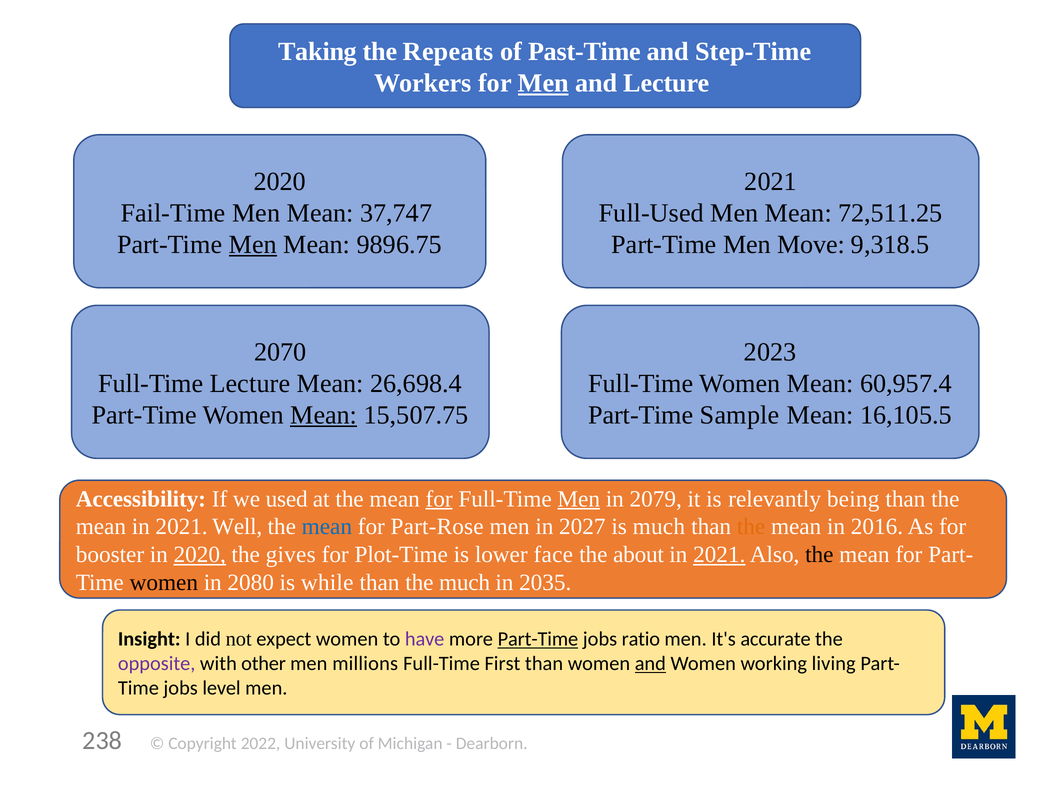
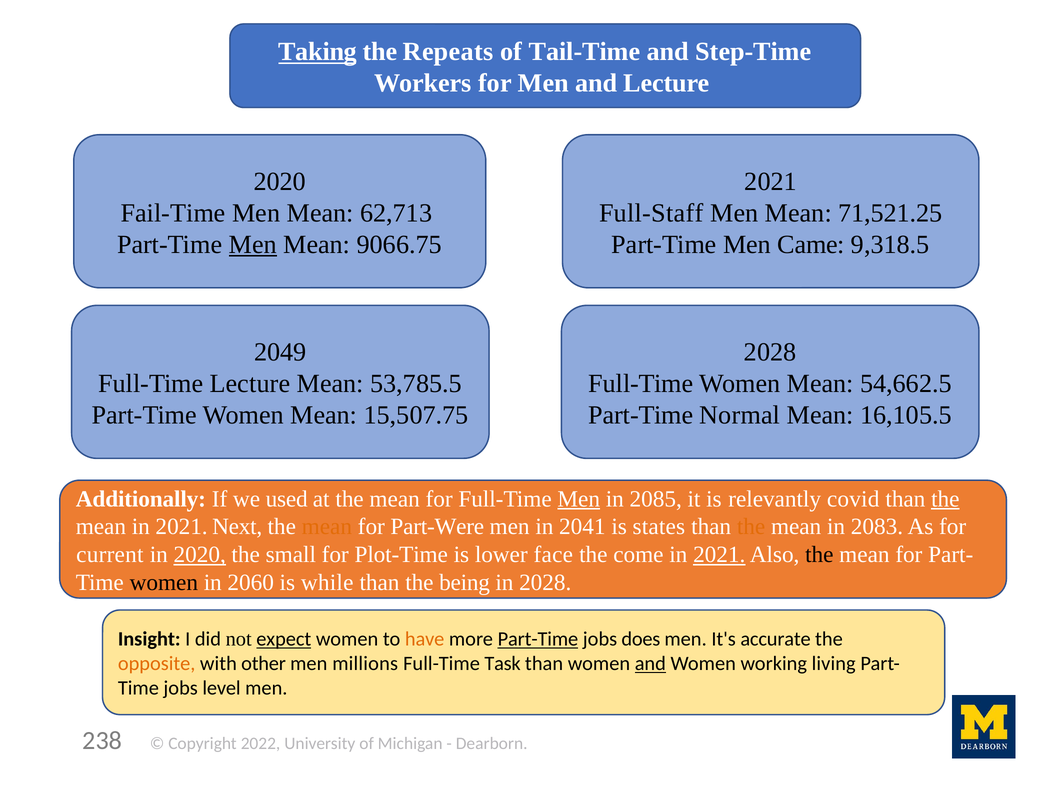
Taking underline: none -> present (318, 52)
Past-Time: Past-Time -> Tail-Time (584, 52)
Men underline: present -> none (543, 83)
37,747: 37,747 -> 62,713 (396, 213)
Full-Used: Full-Used -> Full-Staff (651, 213)
72,511.25: 72,511.25 -> 71,521.25 (890, 213)
9896.75: 9896.75 -> 9066.75 (399, 244)
Move: Move -> Came (811, 244)
2070: 2070 -> 2049 (280, 352)
2023: 2023 -> 2028 (770, 352)
26,698.4: 26,698.4 -> 53,785.5 (416, 384)
60,957.4: 60,957.4 -> 54,662.5 (906, 384)
Mean underline: present -> none (324, 415)
Sample: Sample -> Normal (740, 415)
Accessibility: Accessibility -> Additionally (141, 499)
for underline: present -> none (439, 499)
2079: 2079 -> 2085 (656, 499)
being: being -> covid (853, 499)
the underline: none -> present (945, 499)
Well: Well -> Next (237, 527)
mean colour: blue -> orange (327, 527)
Part-Rose: Part-Rose -> Part-Were (437, 527)
2027: 2027 -> 2041 (582, 527)
is much: much -> states (659, 527)
2016: 2016 -> 2083 (877, 527)
booster: booster -> current (110, 555)
gives: gives -> small (291, 555)
about: about -> come (638, 555)
2080: 2080 -> 2060 (251, 583)
the much: much -> being (465, 583)
in 2035: 2035 -> 2028 (545, 583)
expect underline: none -> present (284, 639)
have colour: purple -> orange (425, 639)
ratio: ratio -> does (641, 639)
opposite colour: purple -> orange (157, 664)
First: First -> Task (503, 664)
